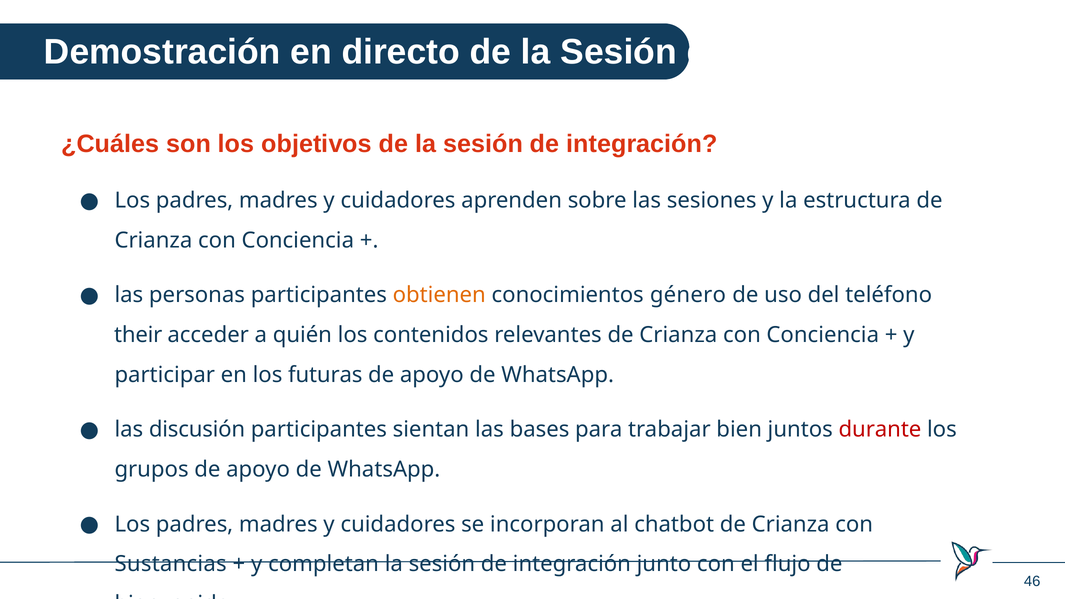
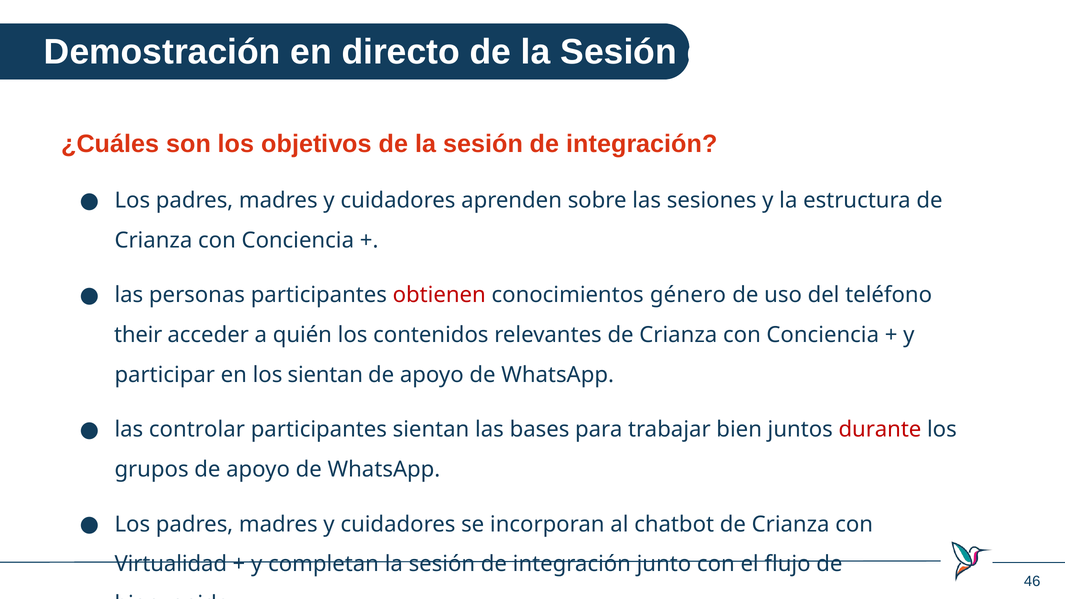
obtienen colour: orange -> red (439, 295)
los futuras: futuras -> sientan (325, 375)
discusión: discusión -> controlar (197, 430)
Sustancias: Sustancias -> Virtualidad (171, 564)
